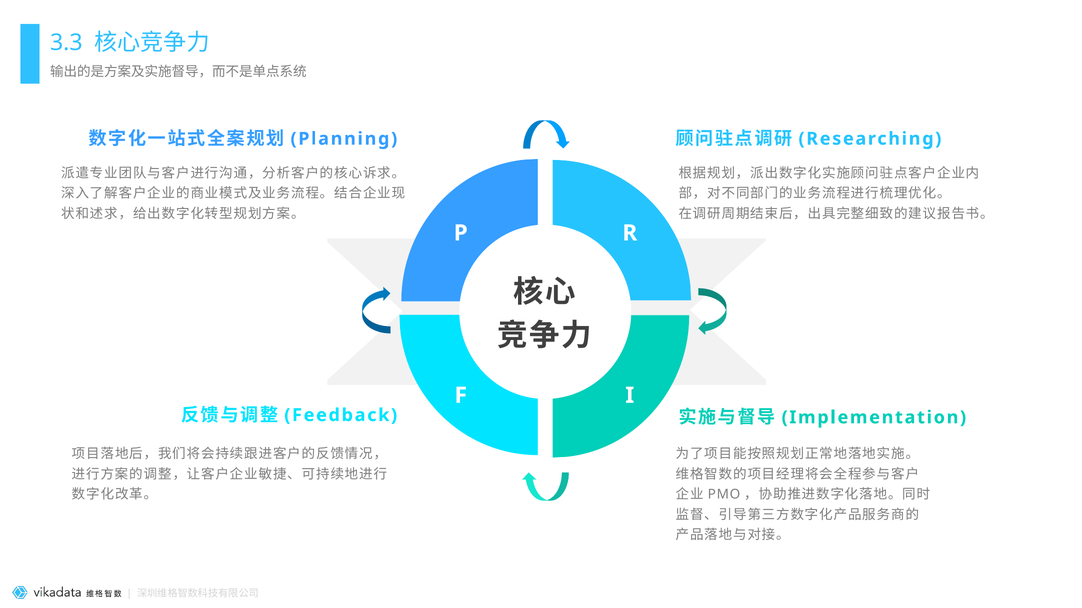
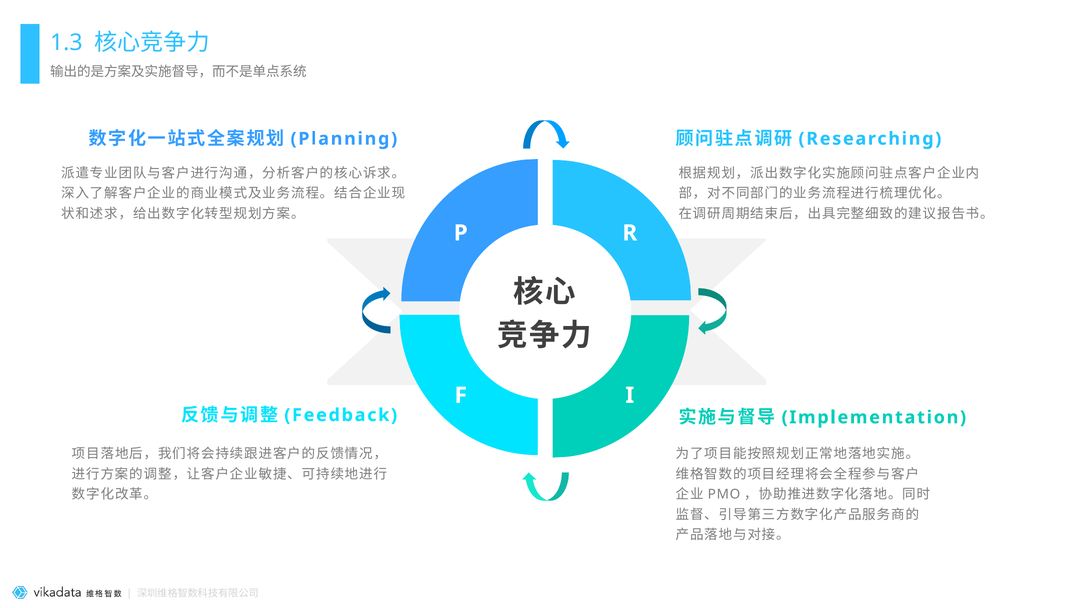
3.3: 3.3 -> 1.3 (66, 43)
